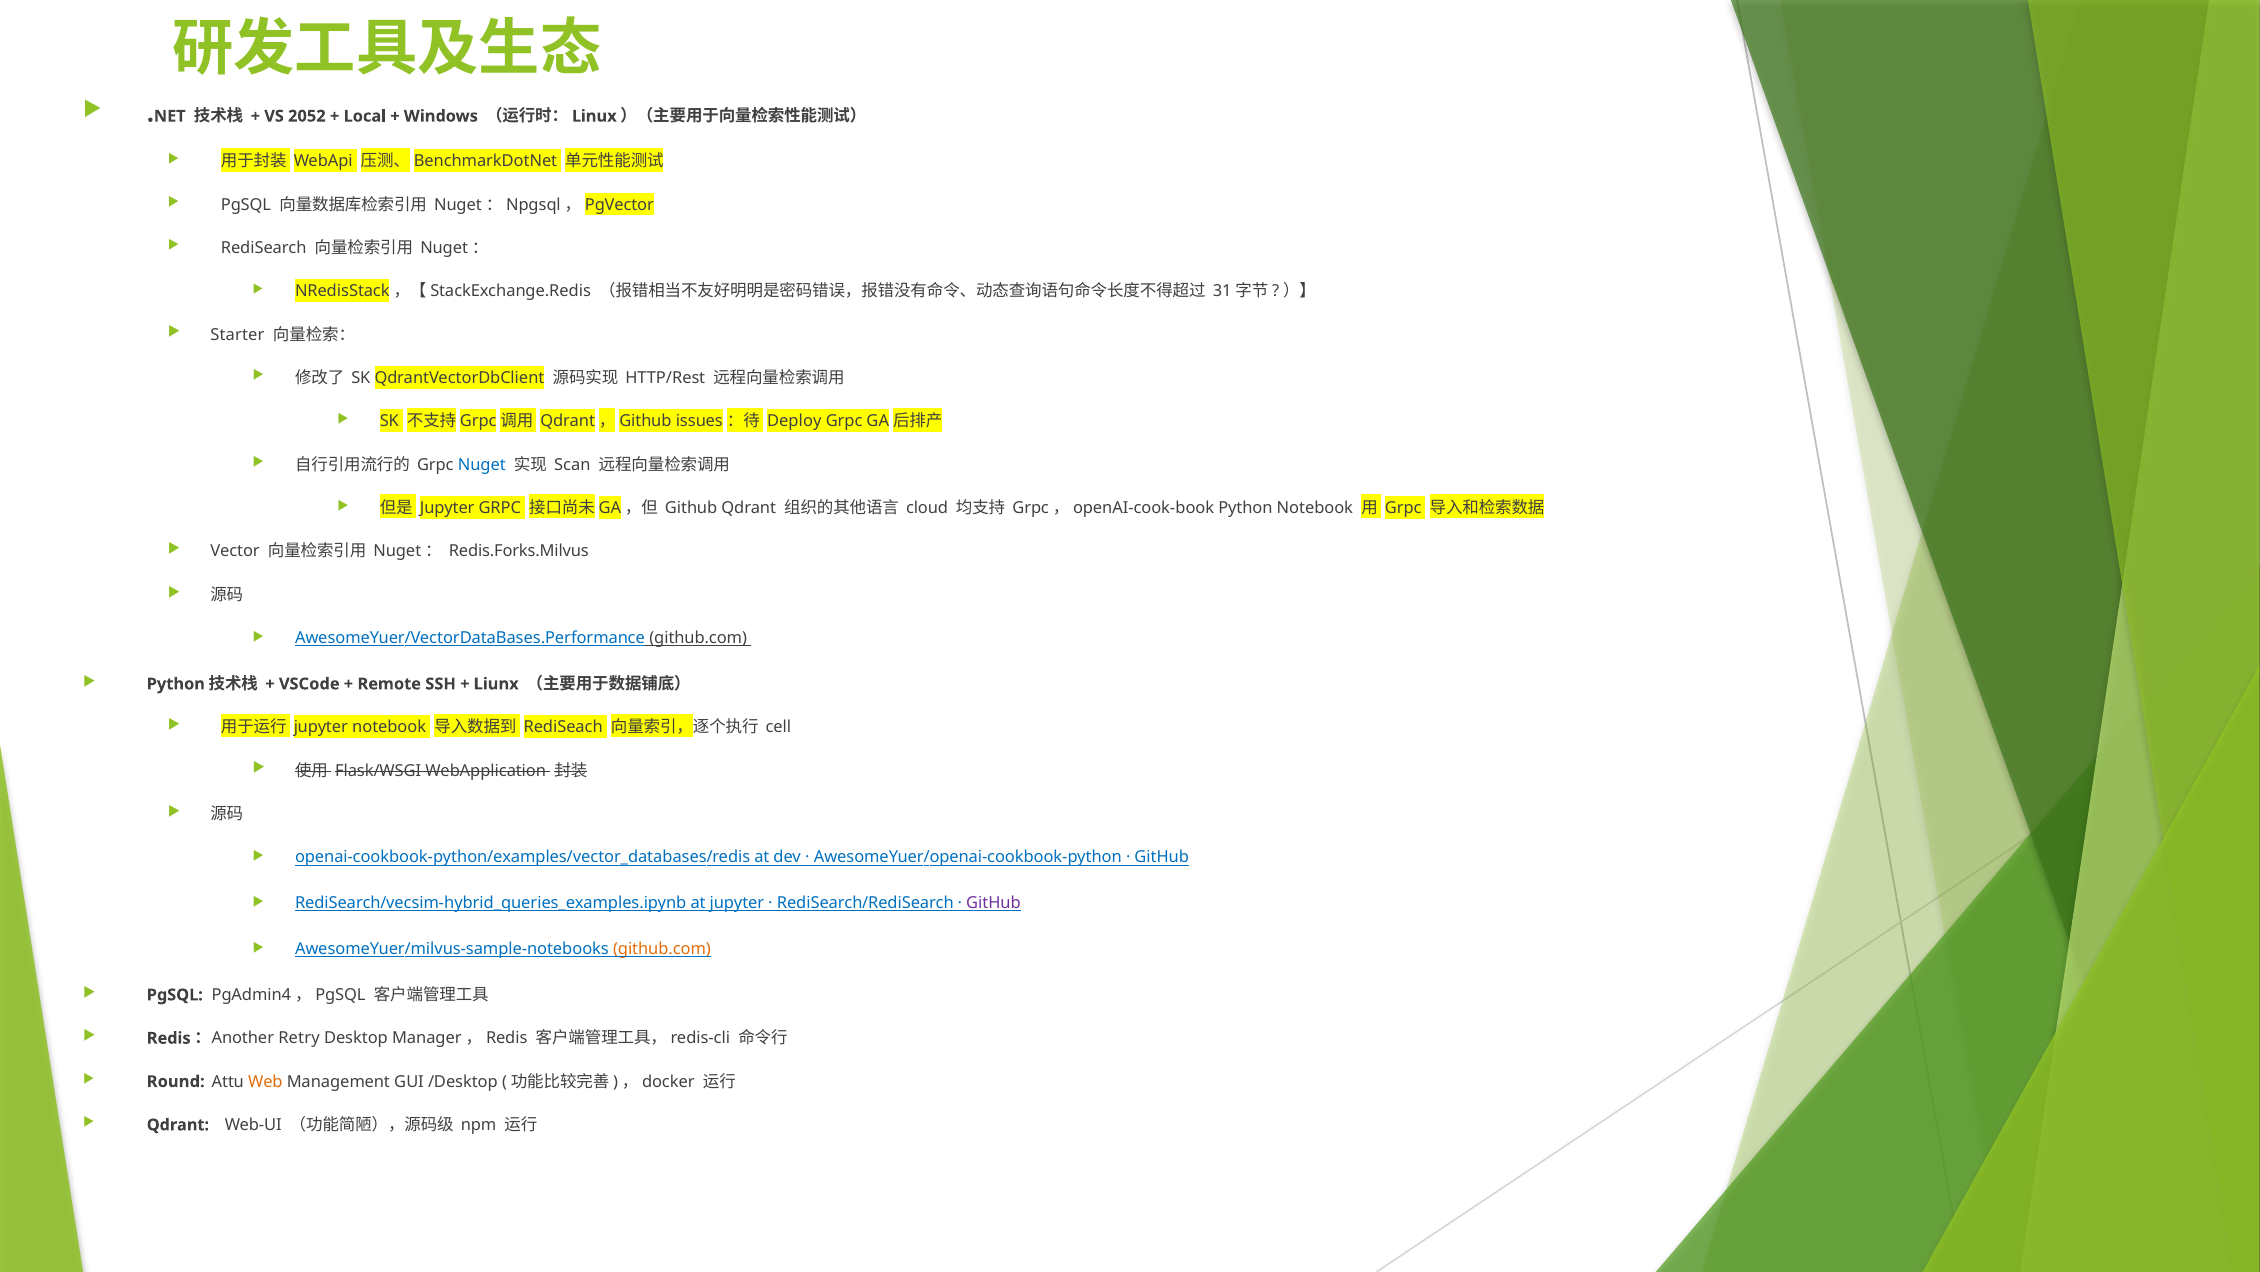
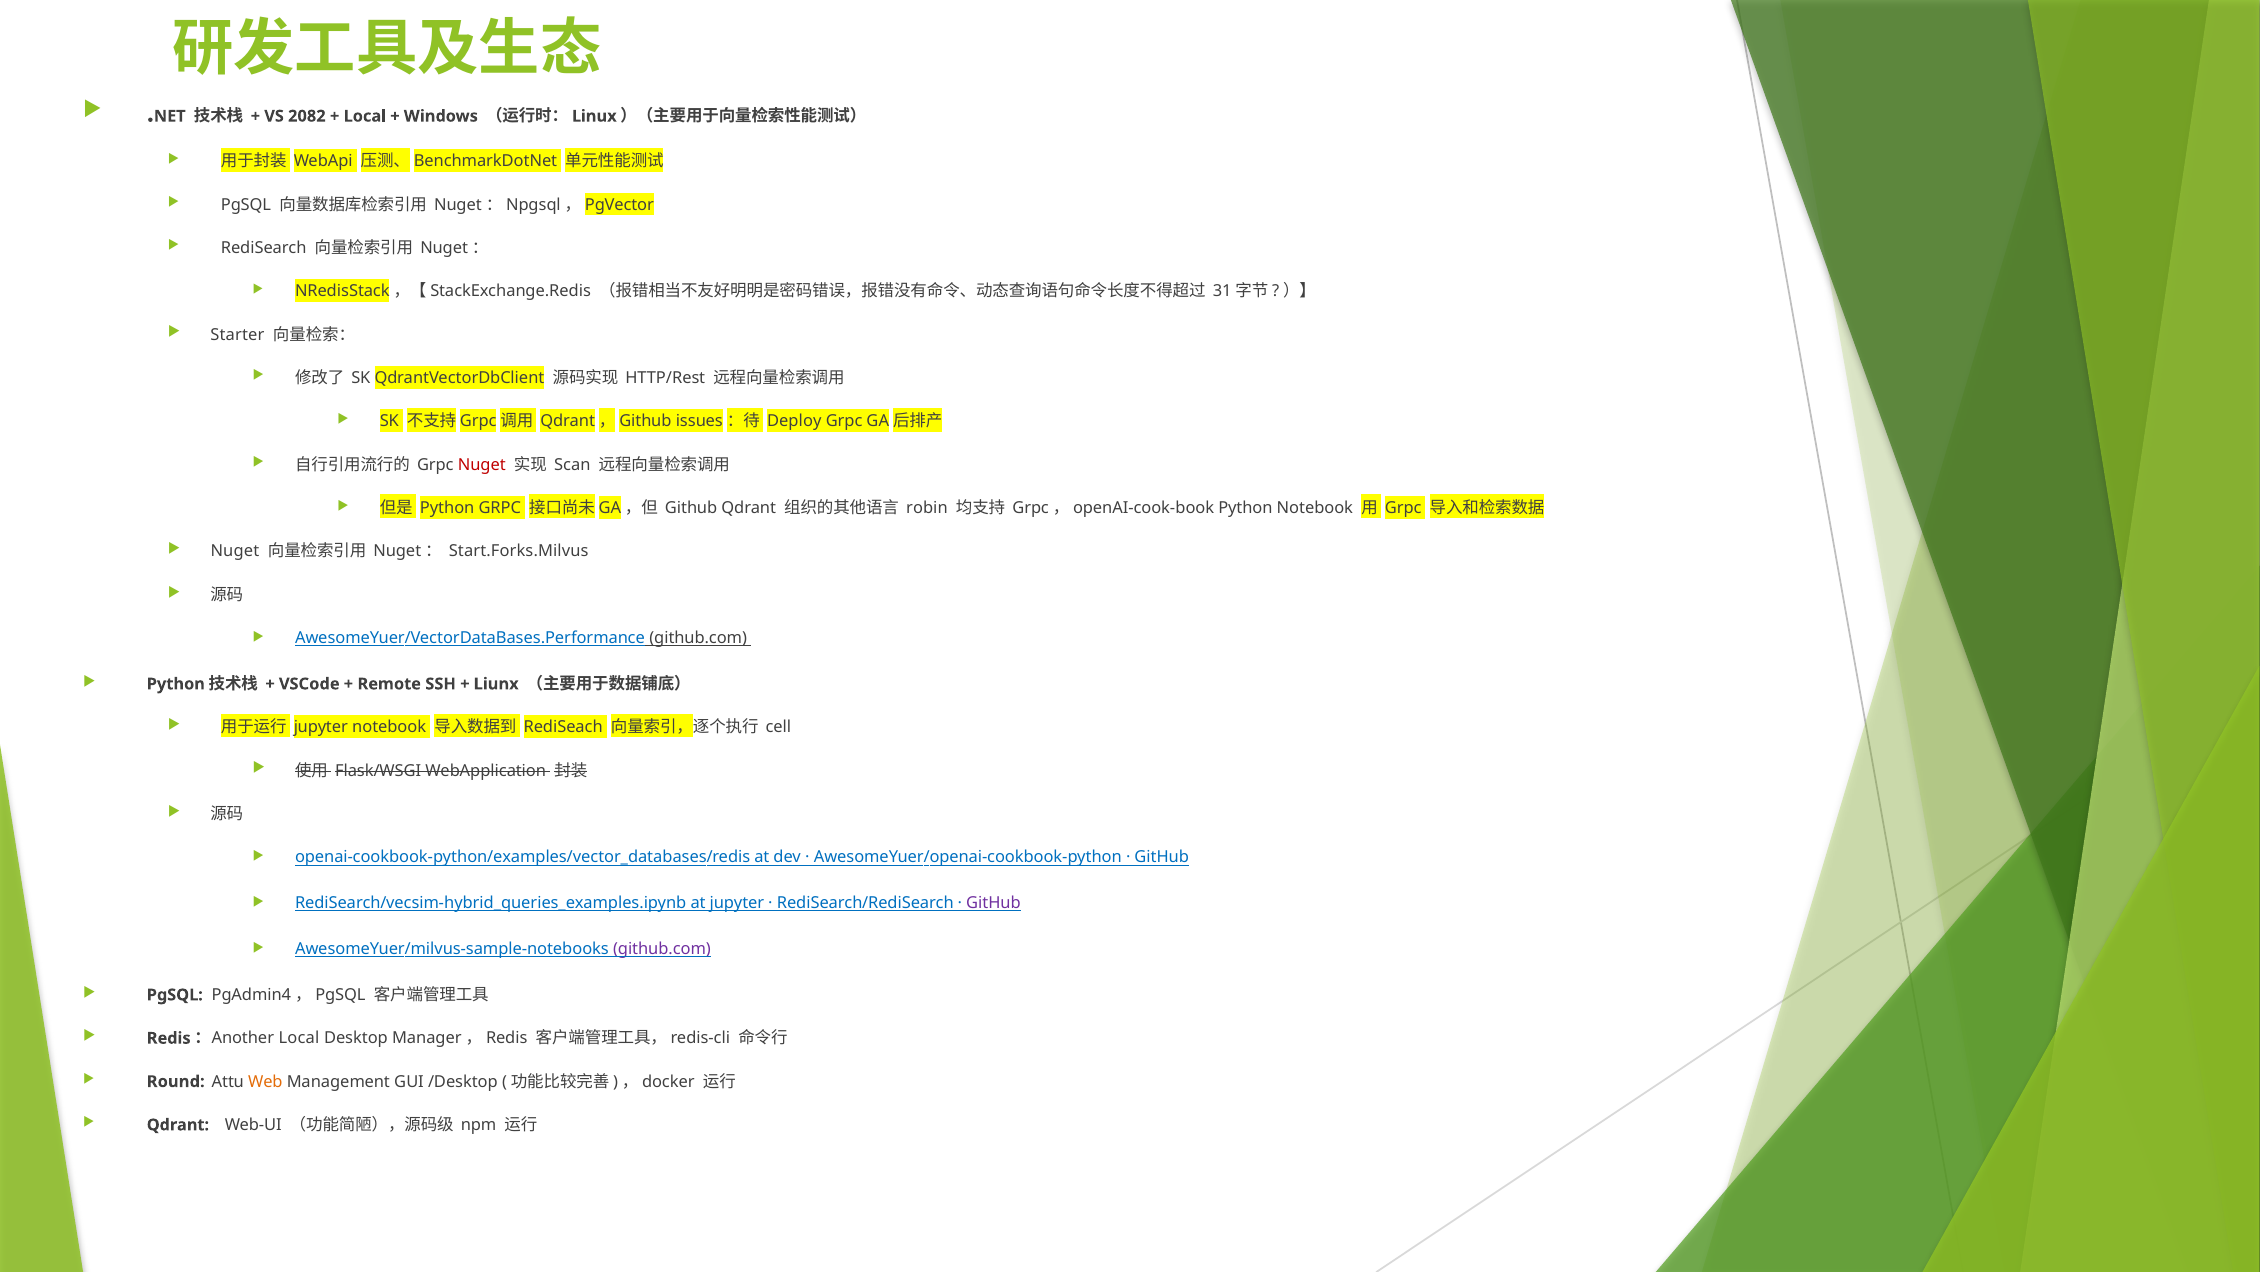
2052: 2052 -> 2082 (307, 116)
Nuget colour: blue -> red (482, 464)
Jupyter: Jupyter -> Python (447, 508)
cloud: cloud -> robin (927, 508)
Vector: Vector -> Nuget (235, 551)
Redis.Forks.Milvus: Redis.Forks.Milvus -> Start.Forks.Milvus (519, 551)
github.com colour: orange -> purple (662, 948)
Retry: Retry -> Local (299, 1038)
